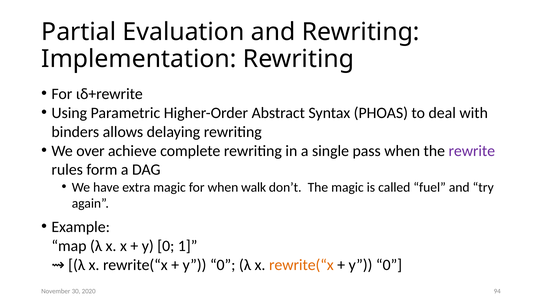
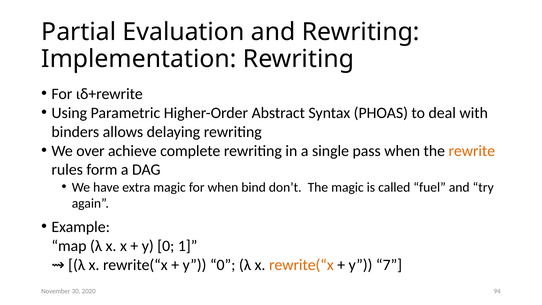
rewrite colour: purple -> orange (472, 151)
walk: walk -> bind (254, 187)
0: 0 -> 7 (389, 265)
